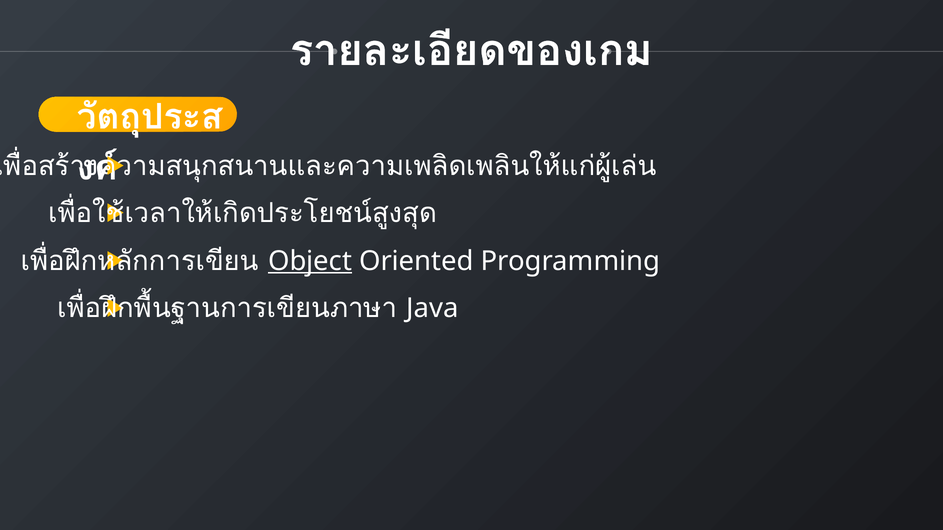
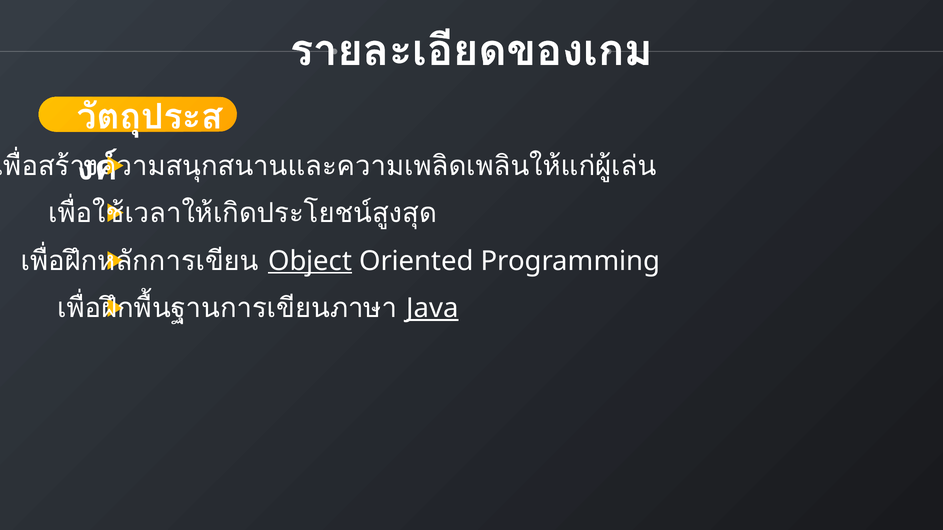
Java underline: none -> present (432, 308)
